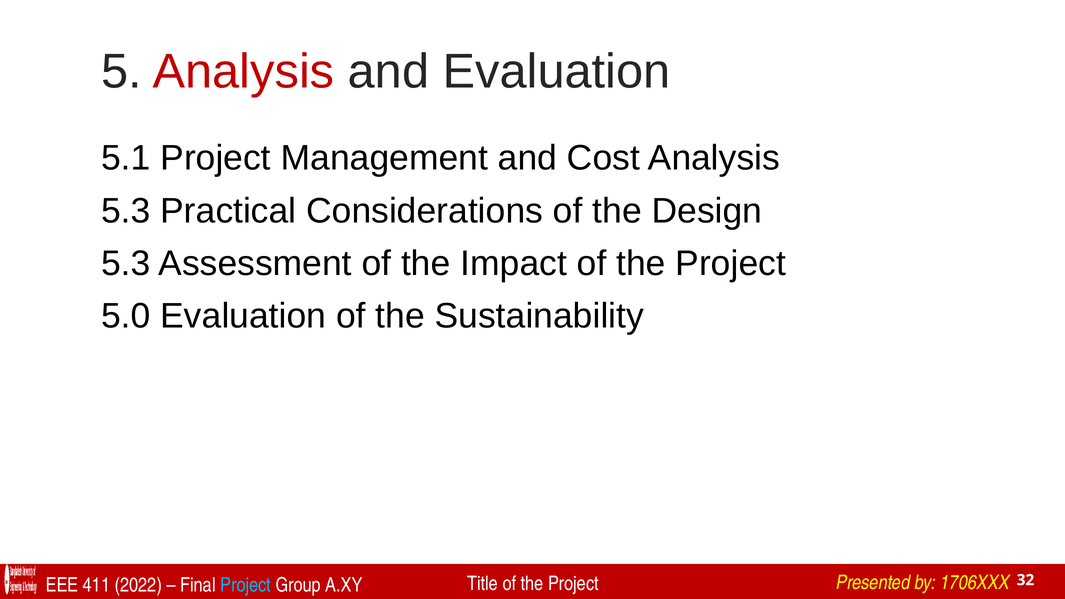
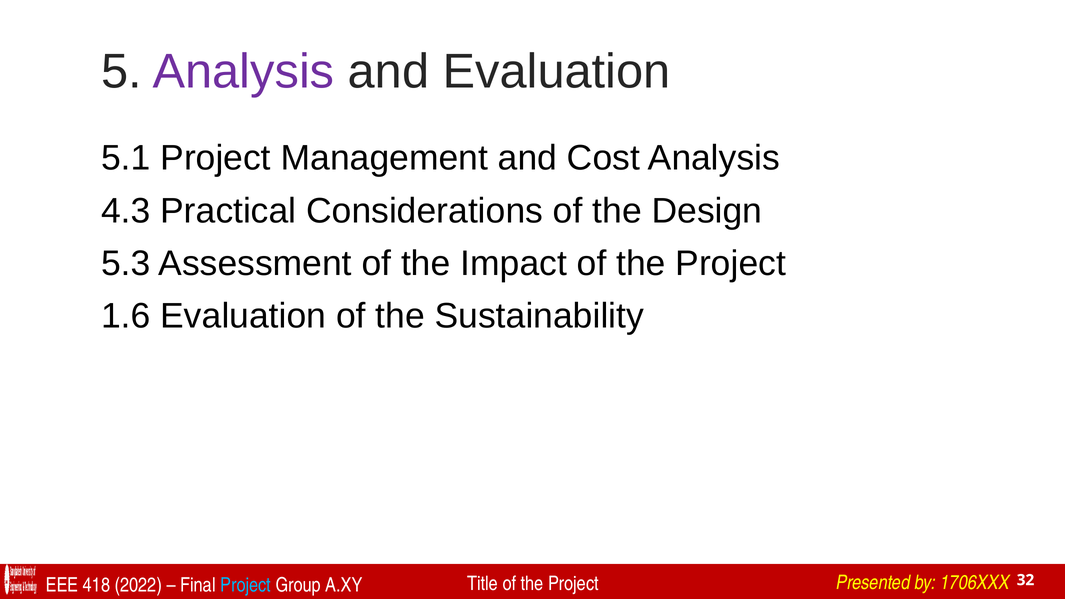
Analysis colour: red -> purple (243, 72)
5.3: 5.3 -> 4.3 (126, 211)
5.0: 5.0 -> 1.6 (126, 316)
411: 411 -> 418 (97, 585)
